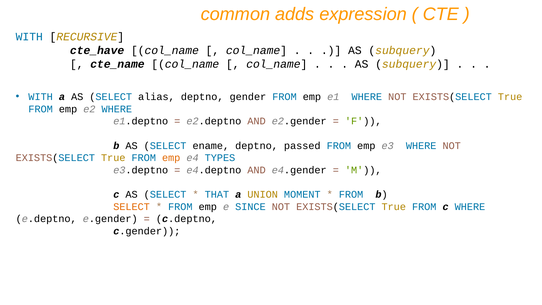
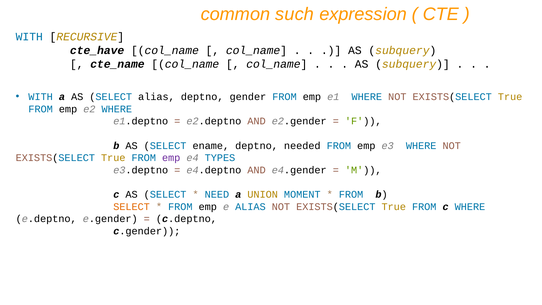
adds: adds -> such (295, 14)
passed: passed -> needed (302, 146)
emp colour: orange -> purple (171, 158)
THAT: THAT -> NEED (217, 194)
e SINCE: SINCE -> ALIAS (250, 207)
